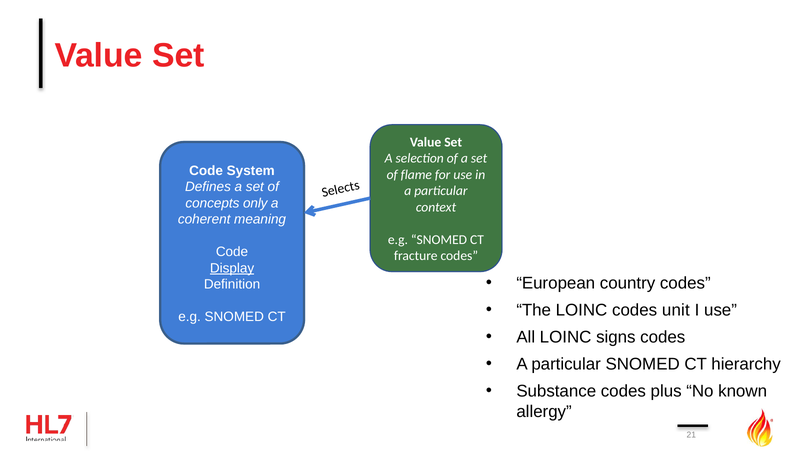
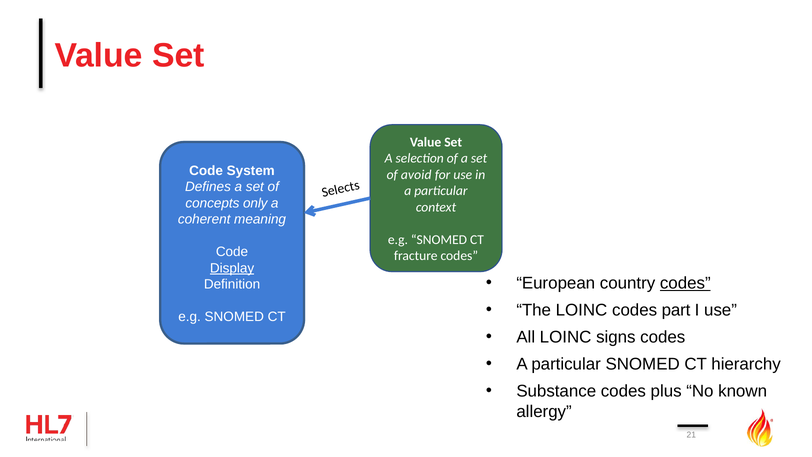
flame: flame -> avoid (416, 175)
codes underline: none -> present (685, 283)
unit: unit -> part (676, 310)
